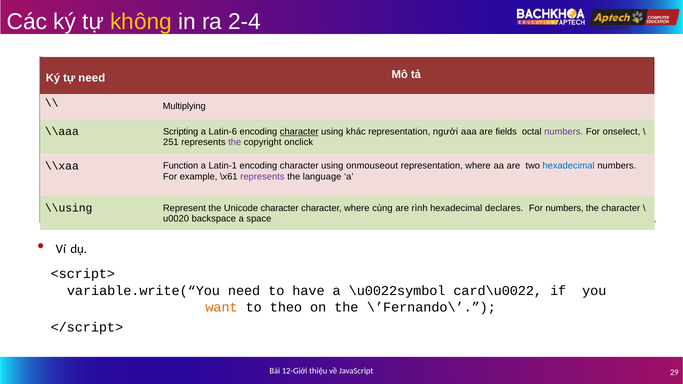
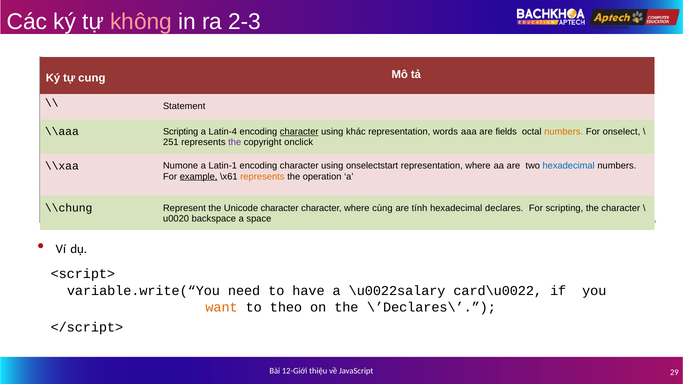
không colour: yellow -> pink (141, 22)
2-4: 2-4 -> 2-3 (245, 22)
tự need: need -> cung (92, 78)
Multiplying: Multiplying -> Statement (184, 106)
Latin-6: Latin-6 -> Latin-4 (223, 132)
người: người -> words (445, 132)
numbers colour: purple -> orange (564, 132)
Function: Function -> Numone (181, 166)
onmouseout: onmouseout -> onselectstart (372, 166)
example underline: none -> present (199, 177)
represents colour: purple -> orange (262, 177)
language: language -> operation (322, 177)
\\using: \\using -> \\chung (69, 208)
rình: rình -> tính (420, 208)
For numbers: numbers -> scripting (564, 208)
\u0022symbol: \u0022symbol -> \u0022salary (397, 291)
\’Fernando\: \’Fernando\ -> \’Declares\ (431, 308)
